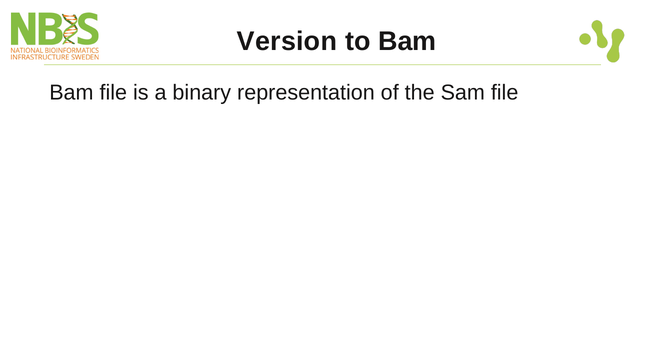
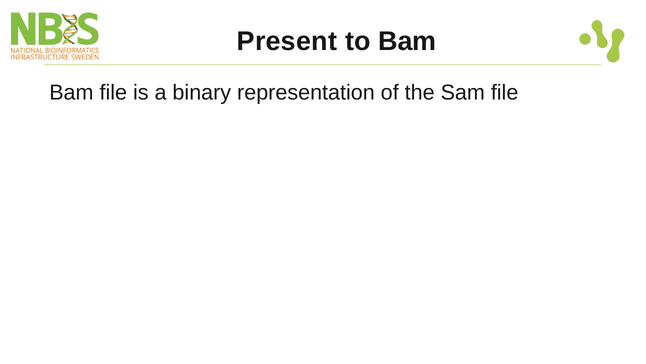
Version: Version -> Present (287, 41)
